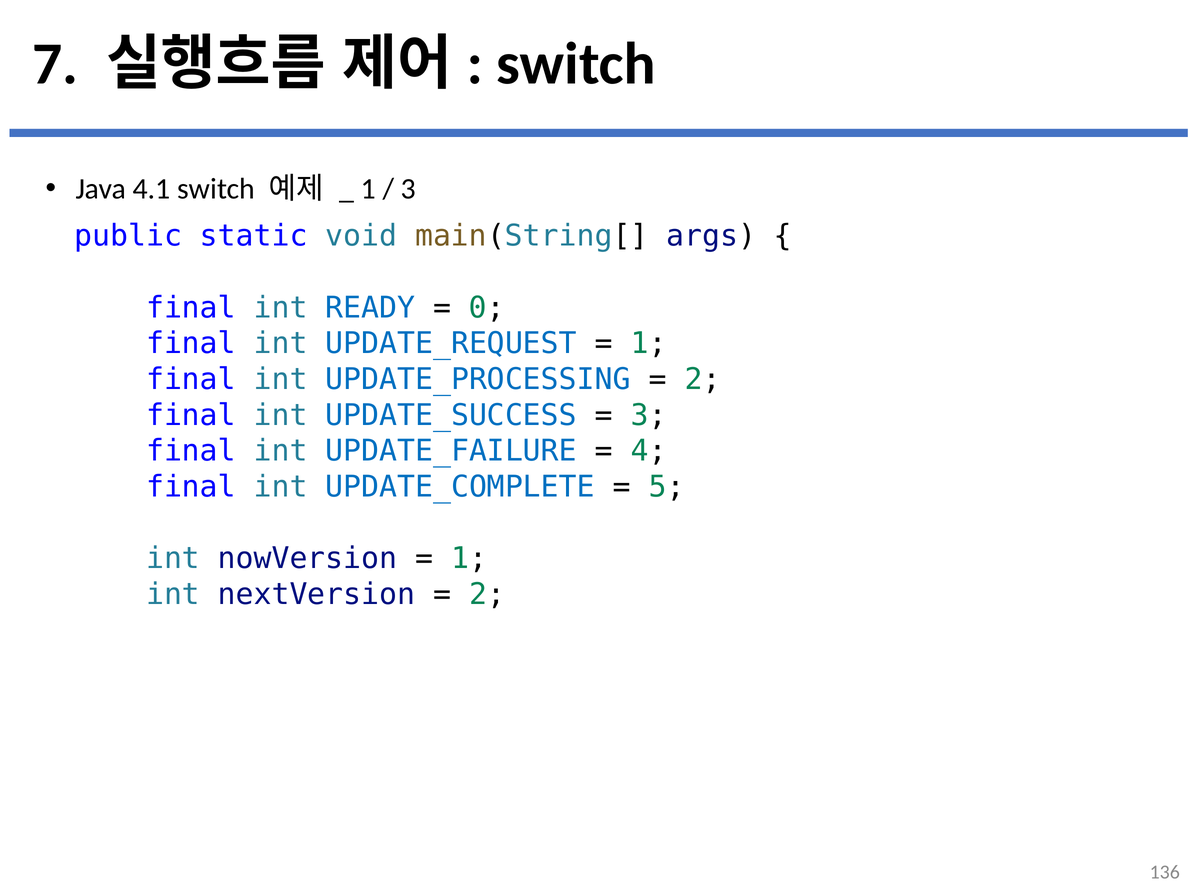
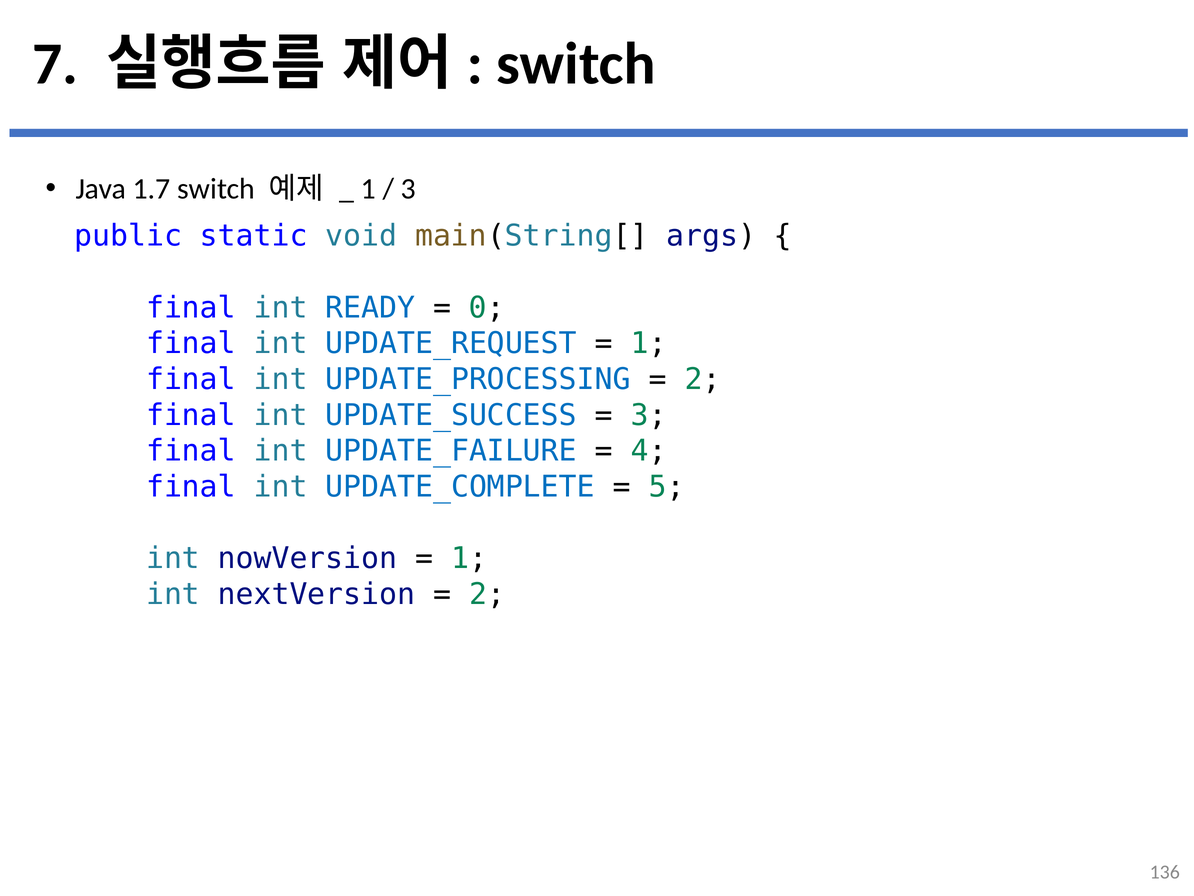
4.1: 4.1 -> 1.7 (152, 189)
